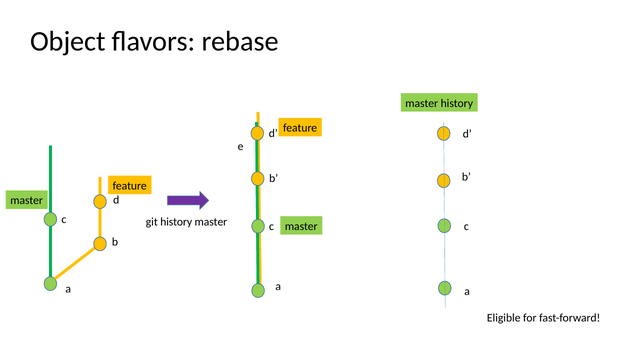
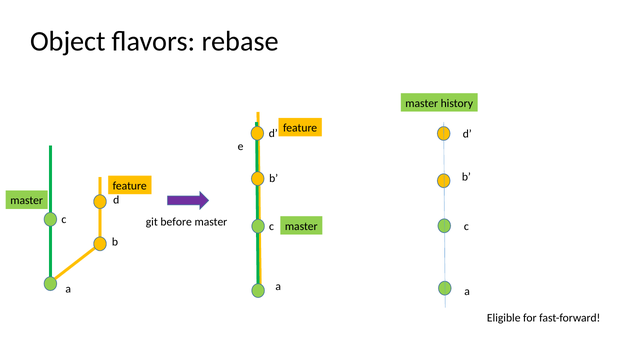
git history: history -> before (176, 221)
